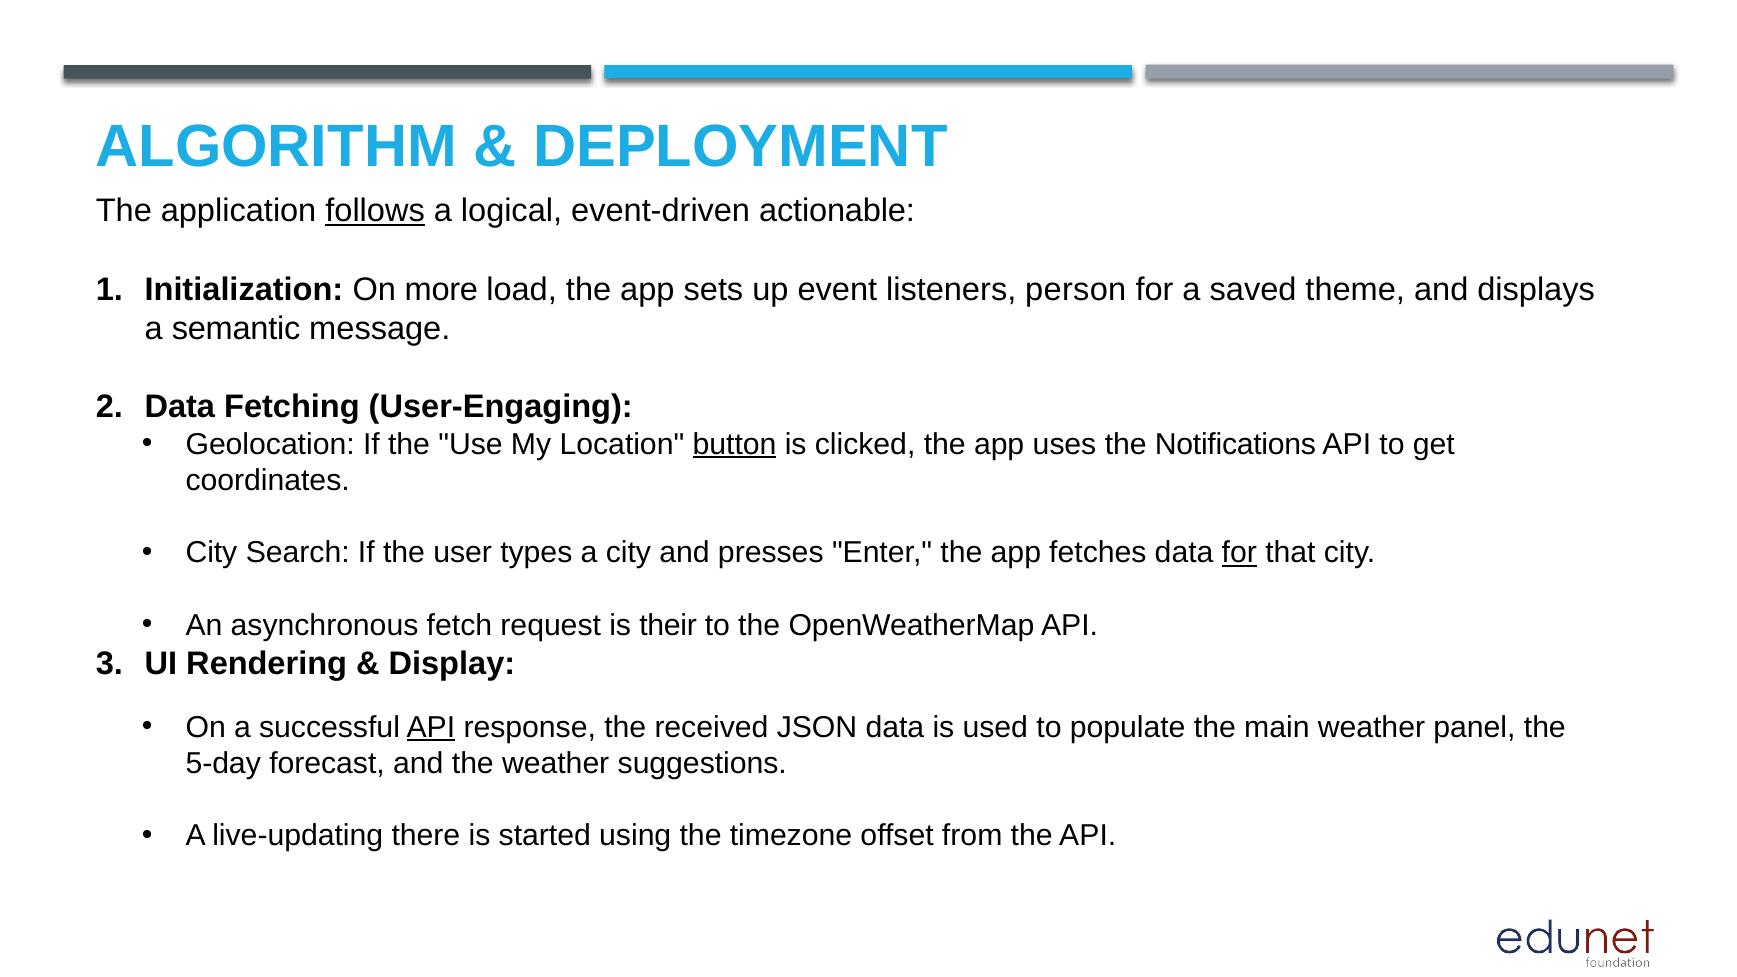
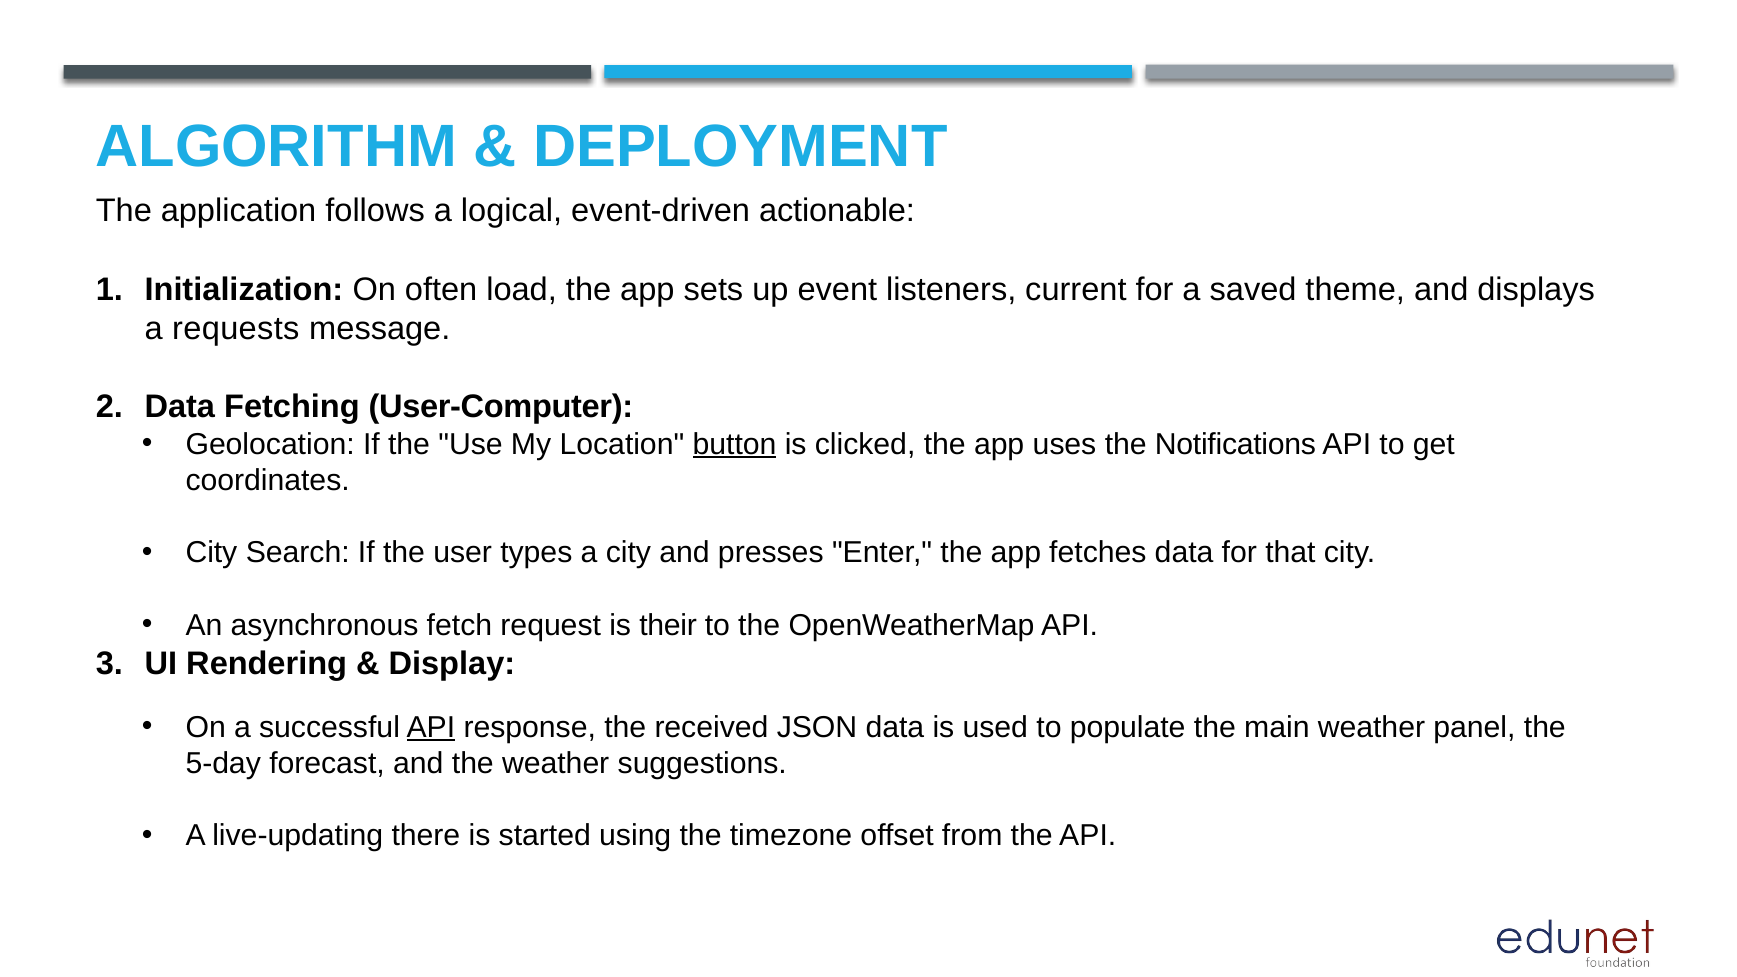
follows underline: present -> none (375, 211)
more: more -> often (441, 289)
person: person -> current (1076, 289)
semantic: semantic -> requests (236, 328)
User-Engaging: User-Engaging -> User-Computer (501, 407)
for underline: present -> none (1239, 553)
